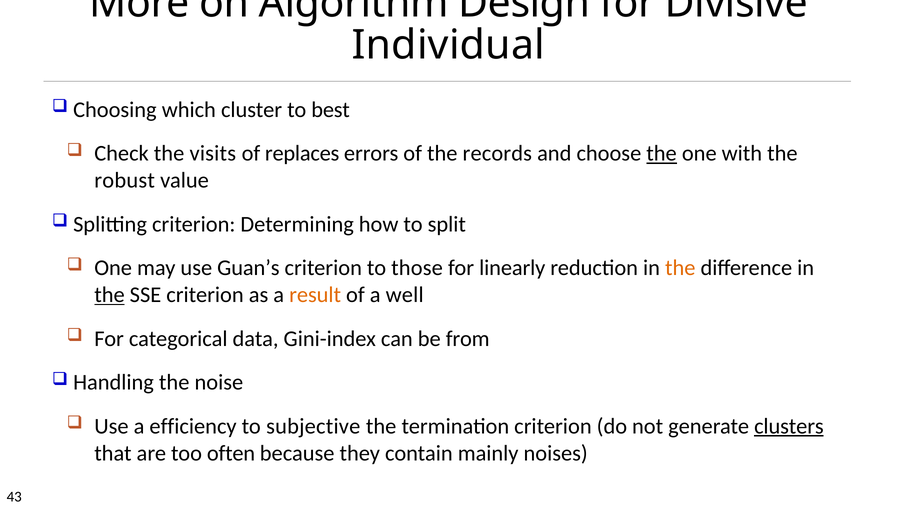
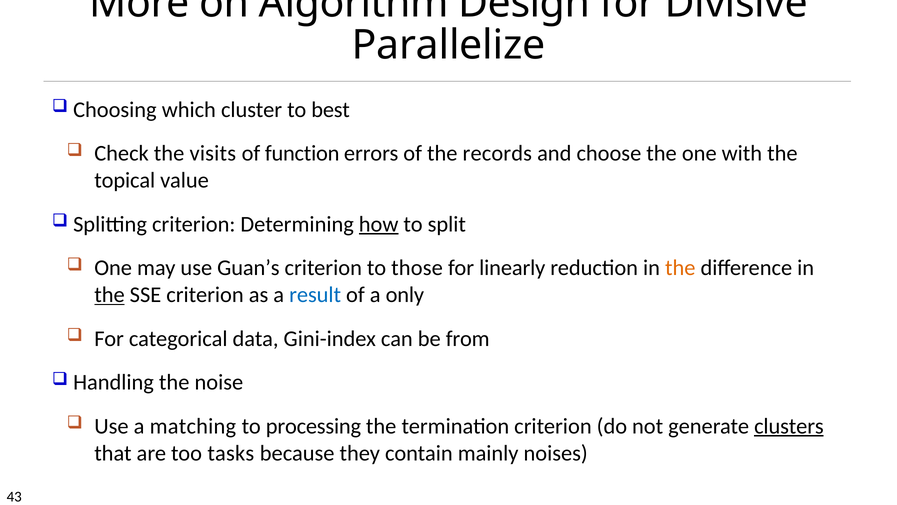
Individual: Individual -> Parallelize (449, 45)
replaces: replaces -> function (302, 153)
the underline: present -> none (662, 153)
robust: robust -> topical (125, 180)
how underline: none -> present (379, 224)
result colour: orange -> blue (315, 295)
well: well -> only (405, 295)
efficiency: efficiency -> matching (193, 426)
subjective: subjective -> processing (313, 426)
often: often -> tasks (231, 453)
